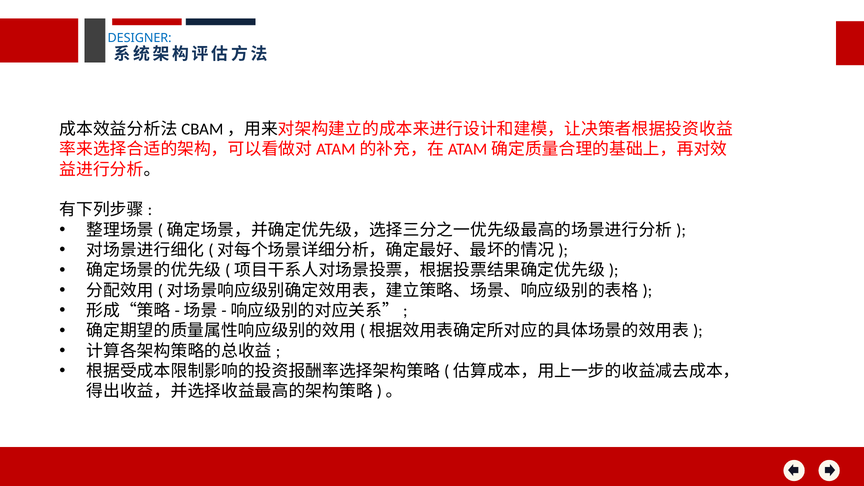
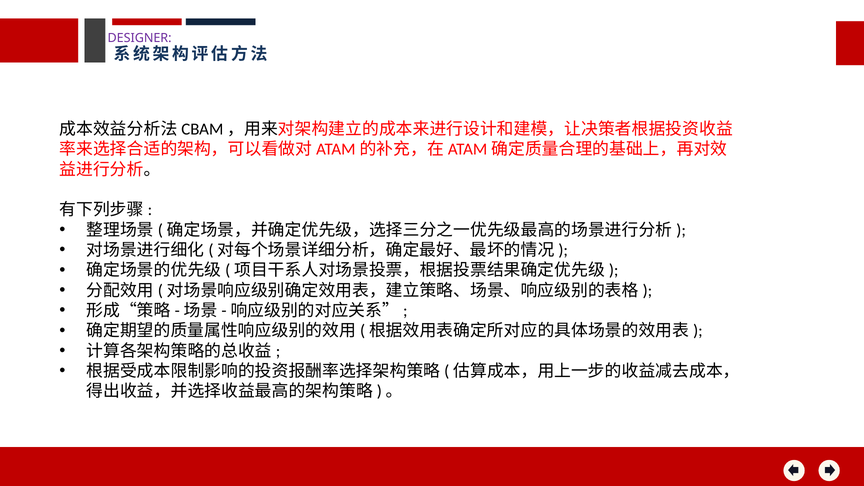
DESIGNER colour: blue -> purple (140, 38)
